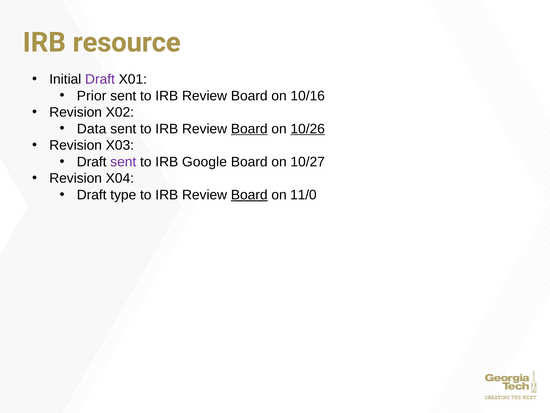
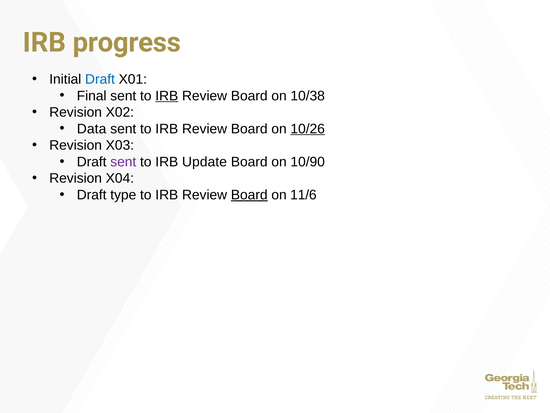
resource: resource -> progress (127, 42)
Draft colour: purple -> blue (100, 79)
Prior: Prior -> Final (92, 96)
IRB underline: none -> present (167, 96)
10/16: 10/16 -> 10/38 (308, 96)
Board underline: present -> none (249, 129)
Google: Google -> Update (205, 162)
10/27: 10/27 -> 10/90 (308, 162)
11/0: 11/0 -> 11/6 (303, 195)
